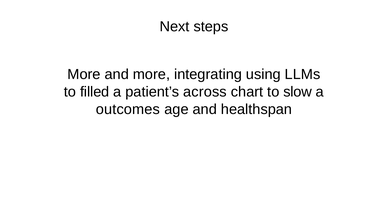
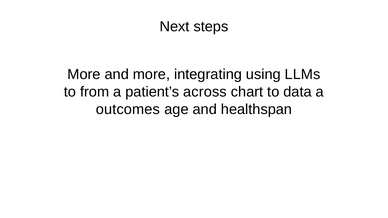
filled: filled -> from (95, 92)
slow: slow -> data (298, 92)
